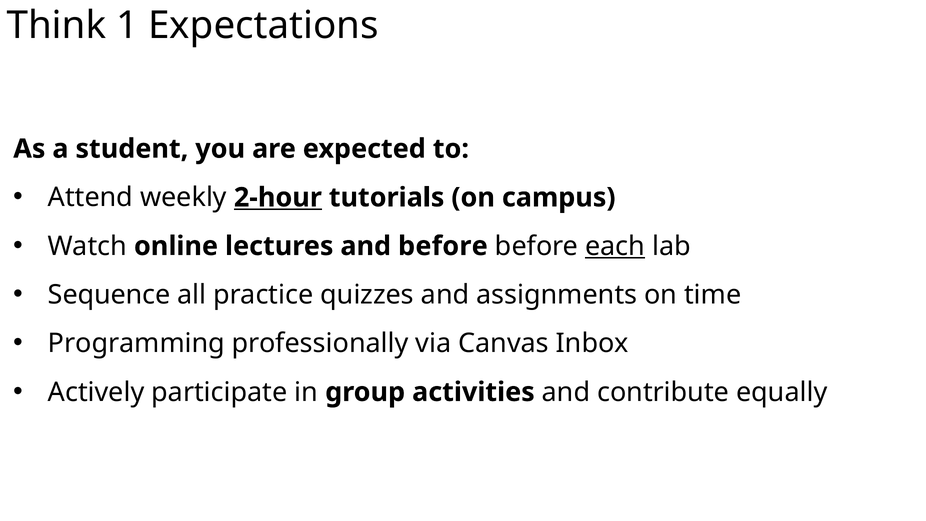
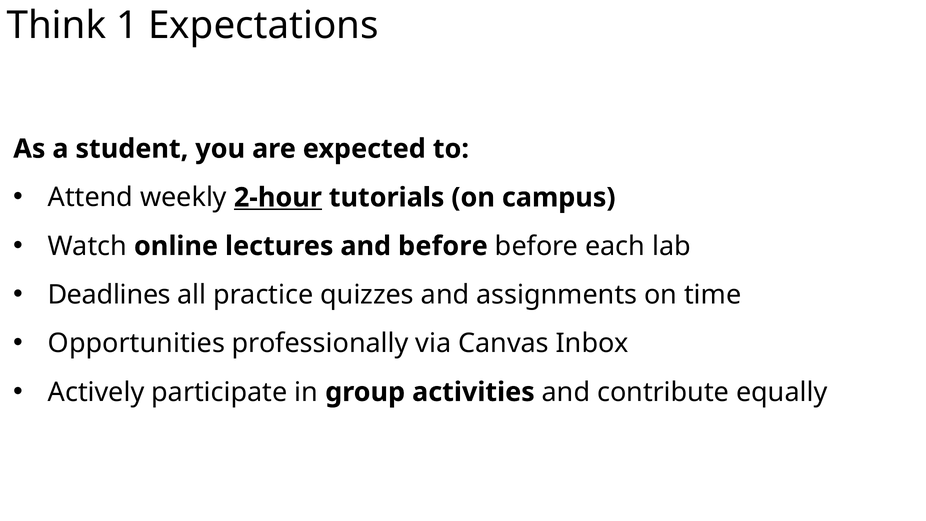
each underline: present -> none (615, 246)
Sequence: Sequence -> Deadlines (109, 295)
Programming: Programming -> Opportunities (136, 343)
